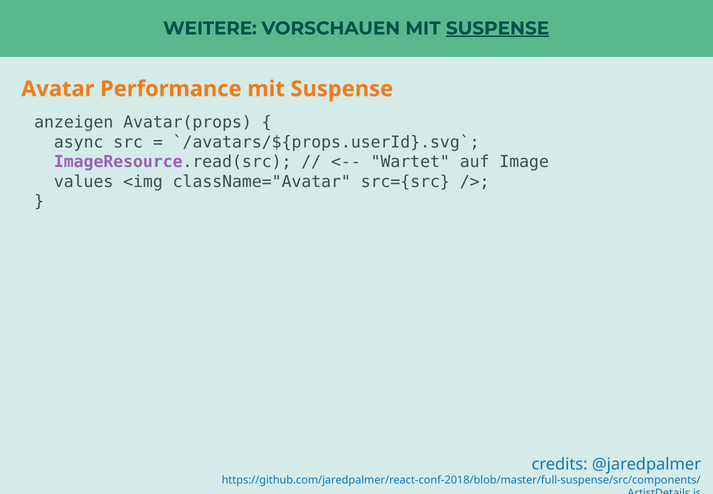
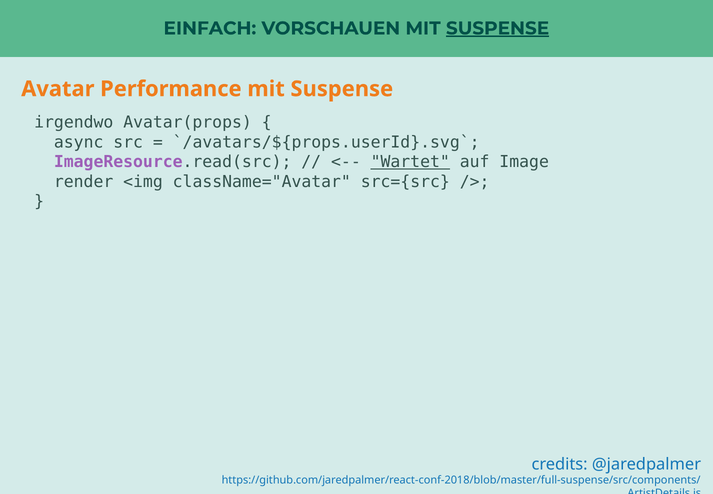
WEITERE: WEITERE -> EINFACH (210, 28)
anzeigen: anzeigen -> irgendwo (74, 122)
Wartet underline: none -> present (410, 162)
values: values -> render (84, 182)
